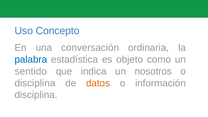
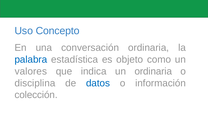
sentido: sentido -> valores (31, 71)
un nosotros: nosotros -> ordinaria (153, 71)
datos colour: orange -> blue (98, 83)
disciplina: disciplina -> colección (36, 95)
